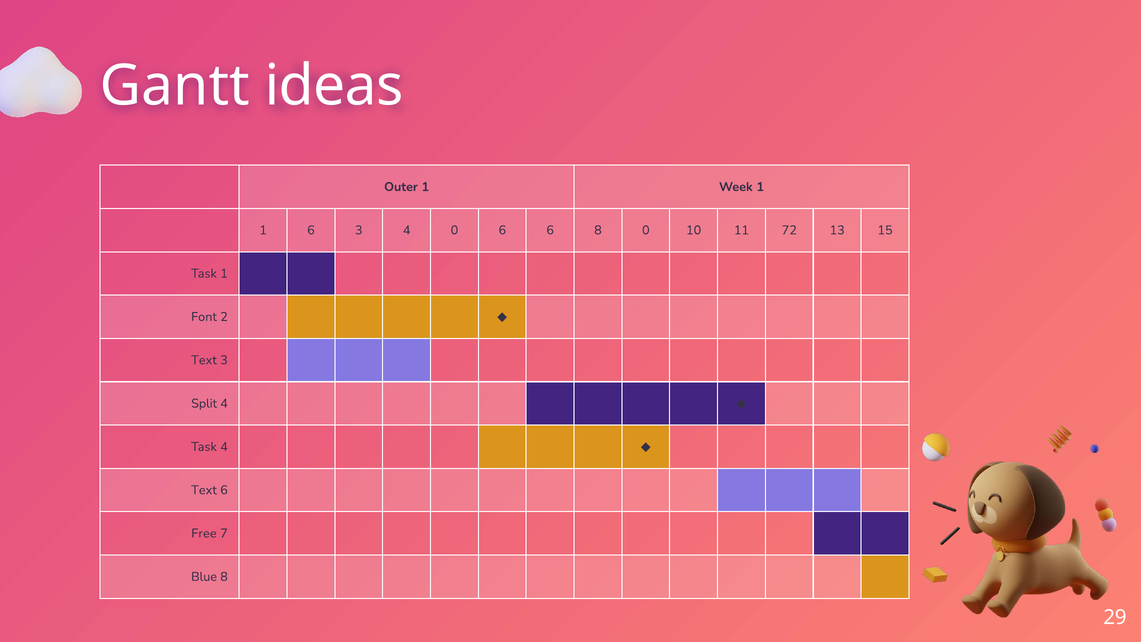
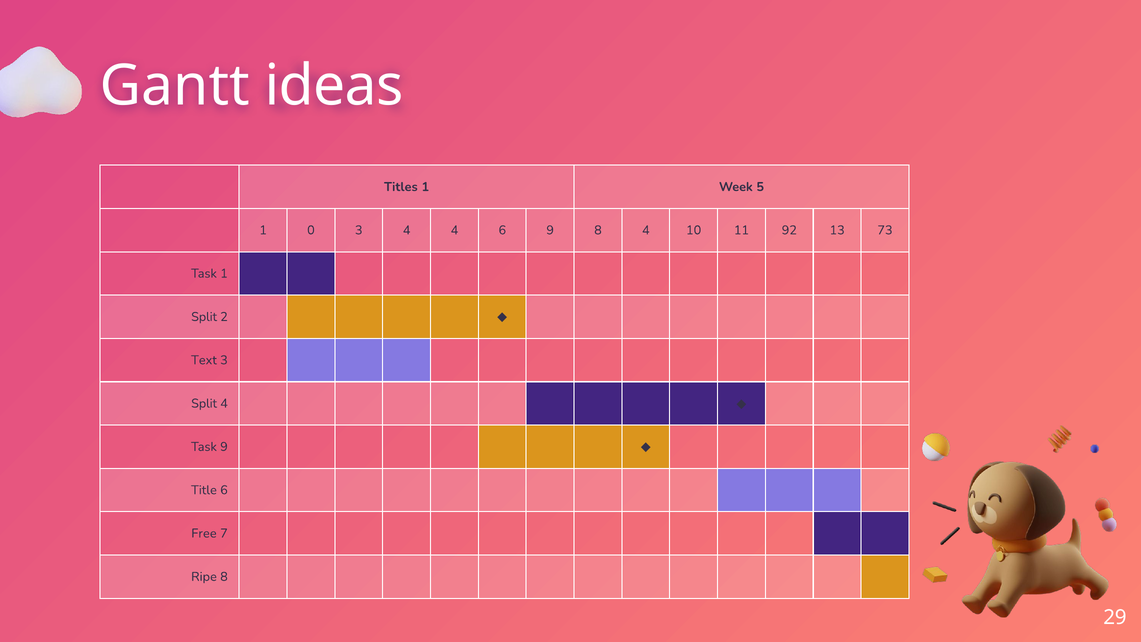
Outer: Outer -> Titles (401, 187)
Week 1: 1 -> 5 (760, 187)
1 6: 6 -> 0 (311, 230)
4 0: 0 -> 4 (454, 230)
6 6: 6 -> 9 (550, 230)
8 0: 0 -> 4 (646, 230)
72: 72 -> 92 (789, 230)
15: 15 -> 73 (885, 230)
Font: Font -> Split (204, 317)
Task 4: 4 -> 9 (224, 447)
Text: Text -> Title (204, 490)
Blue: Blue -> Ripe (204, 577)
